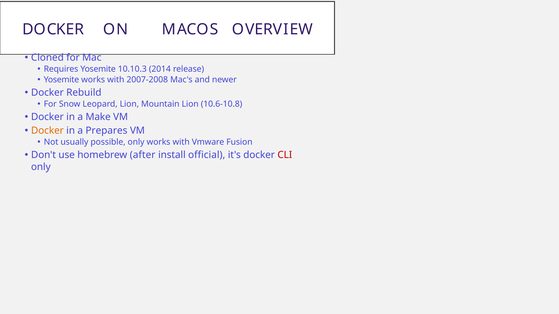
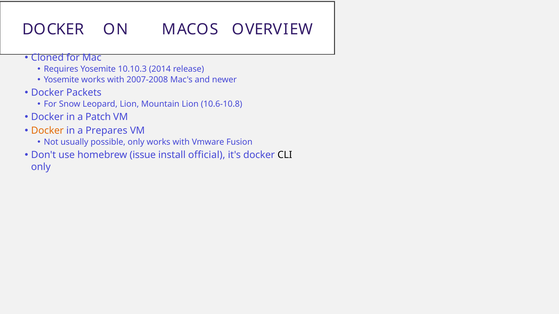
Rebuild: Rebuild -> Packets (84, 93)
Make: Make -> Patch (98, 117)
after: after -> issue (143, 155)
CLI colour: red -> black (285, 155)
